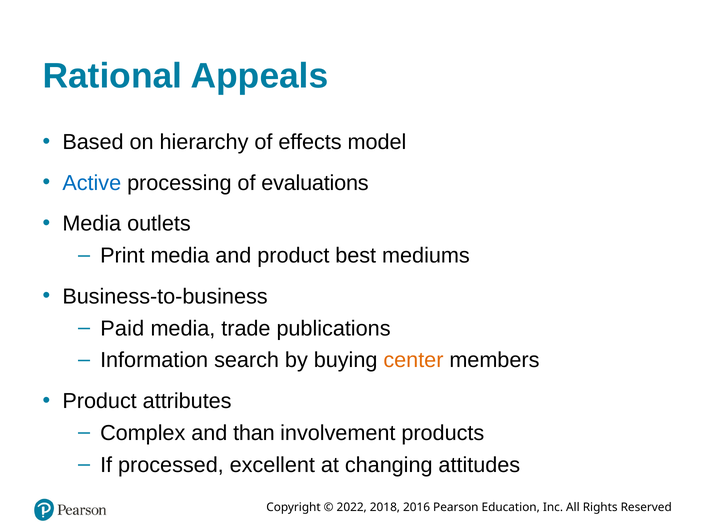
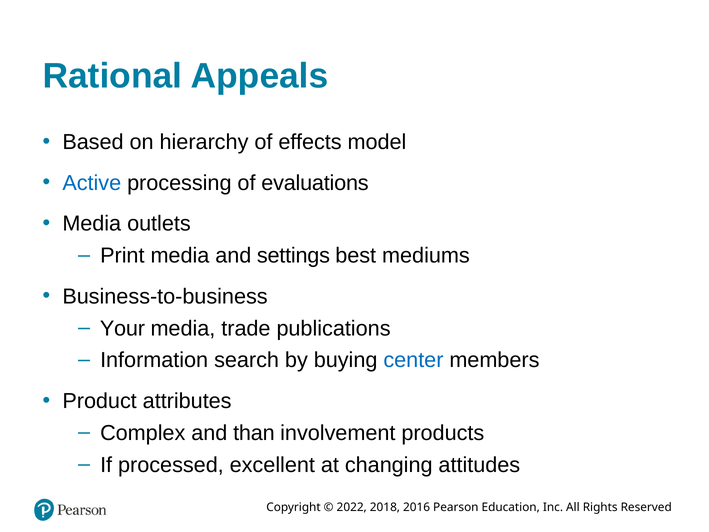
and product: product -> settings (293, 256)
Paid: Paid -> Your (122, 328)
center colour: orange -> blue (413, 360)
